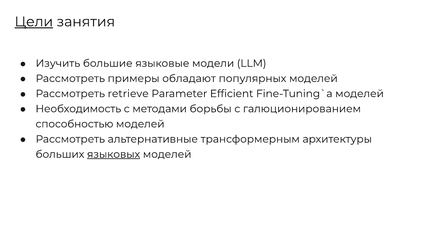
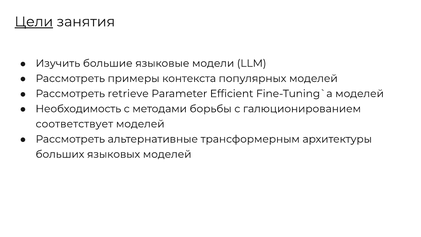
обладают: обладают -> контекста (189, 78)
способностью: способностью -> соответствует (74, 124)
языковых underline: present -> none (114, 154)
